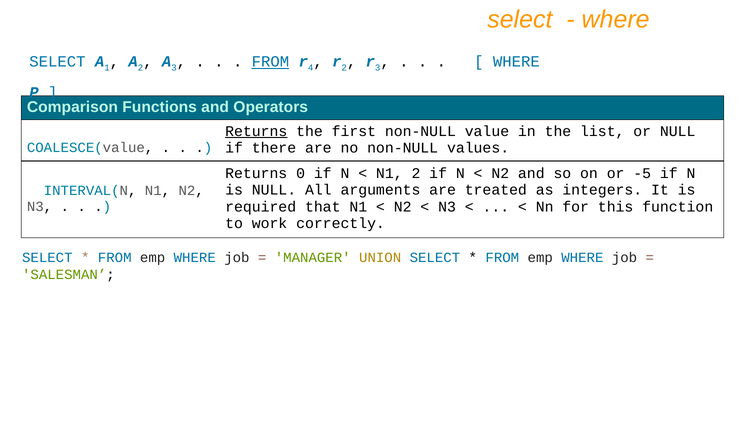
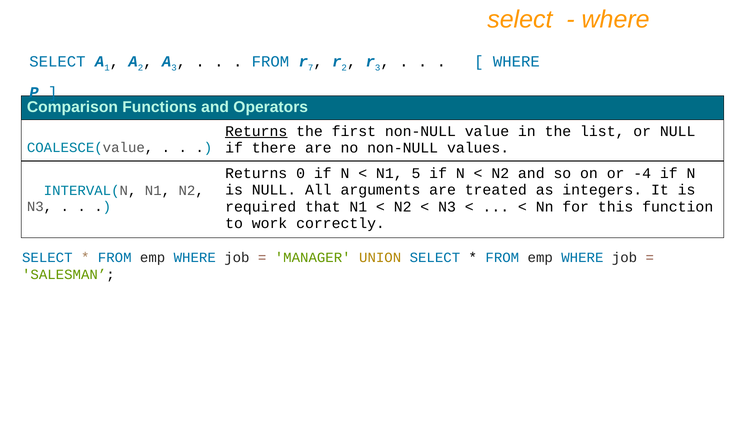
FROM underline: present -> none (270, 62)
4: 4 -> 7 (311, 68)
N1 2: 2 -> 5 (416, 173)
-5: -5 -> -4 (642, 173)
